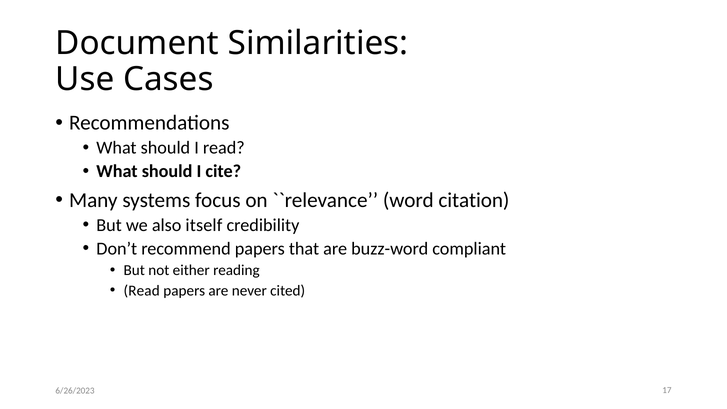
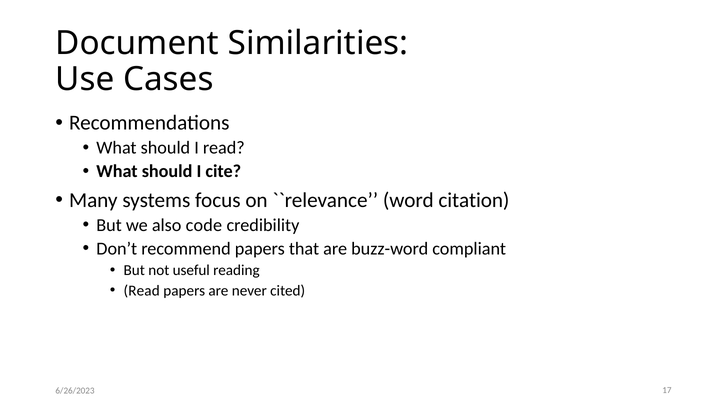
itself: itself -> code (204, 225)
either: either -> useful (191, 270)
